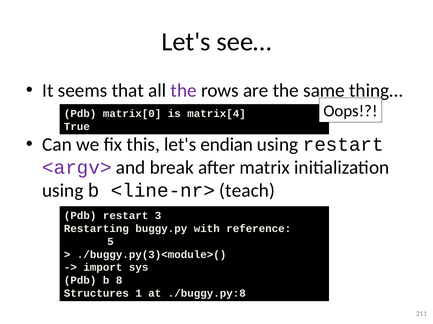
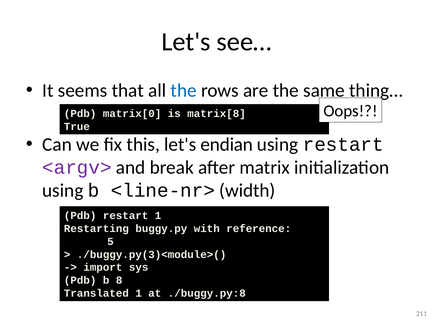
the colour: purple -> blue (184, 91)
matrix[4: matrix[4 -> matrix[8 (217, 114)
teach: teach -> width (247, 191)
restart 3: 3 -> 1 (158, 216)
Structures: Structures -> Translated (96, 294)
